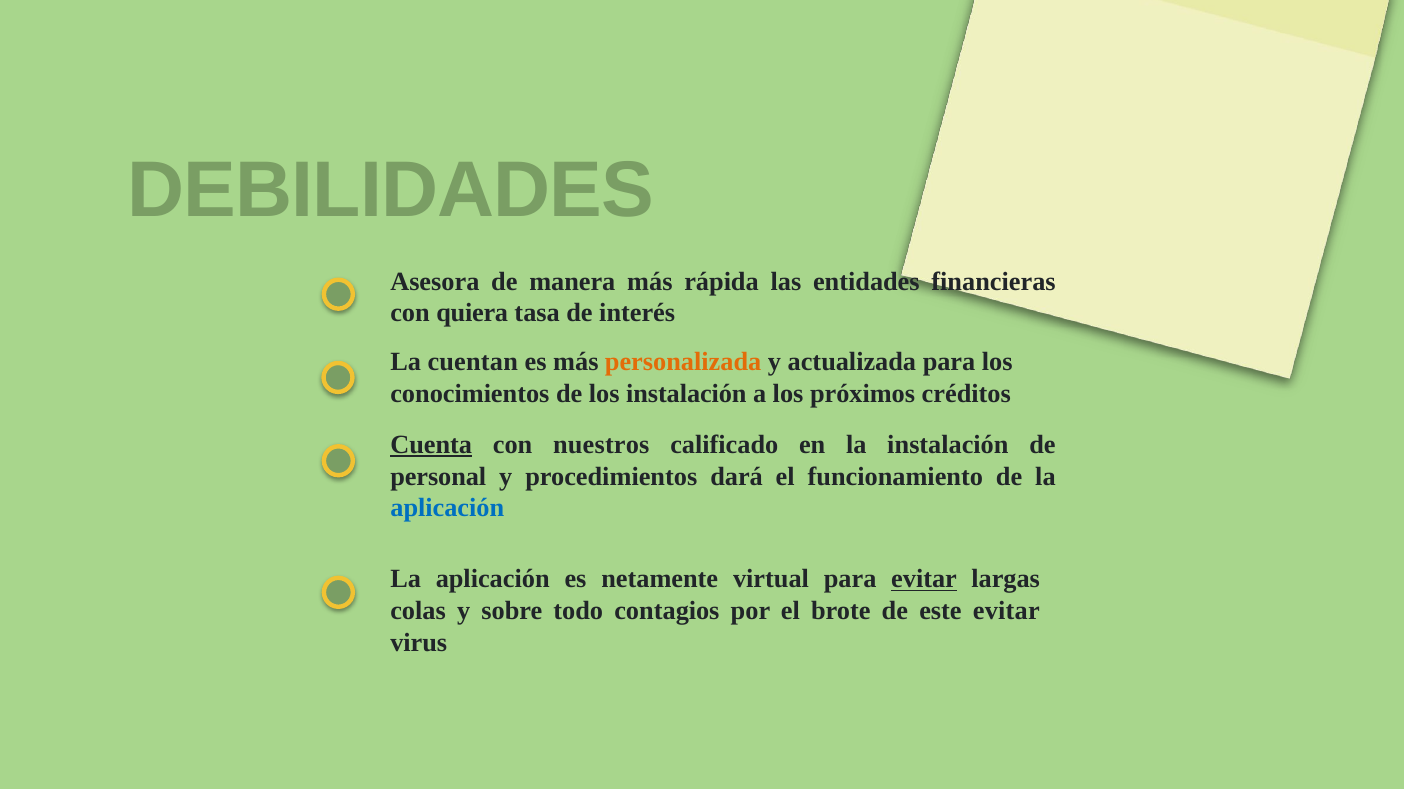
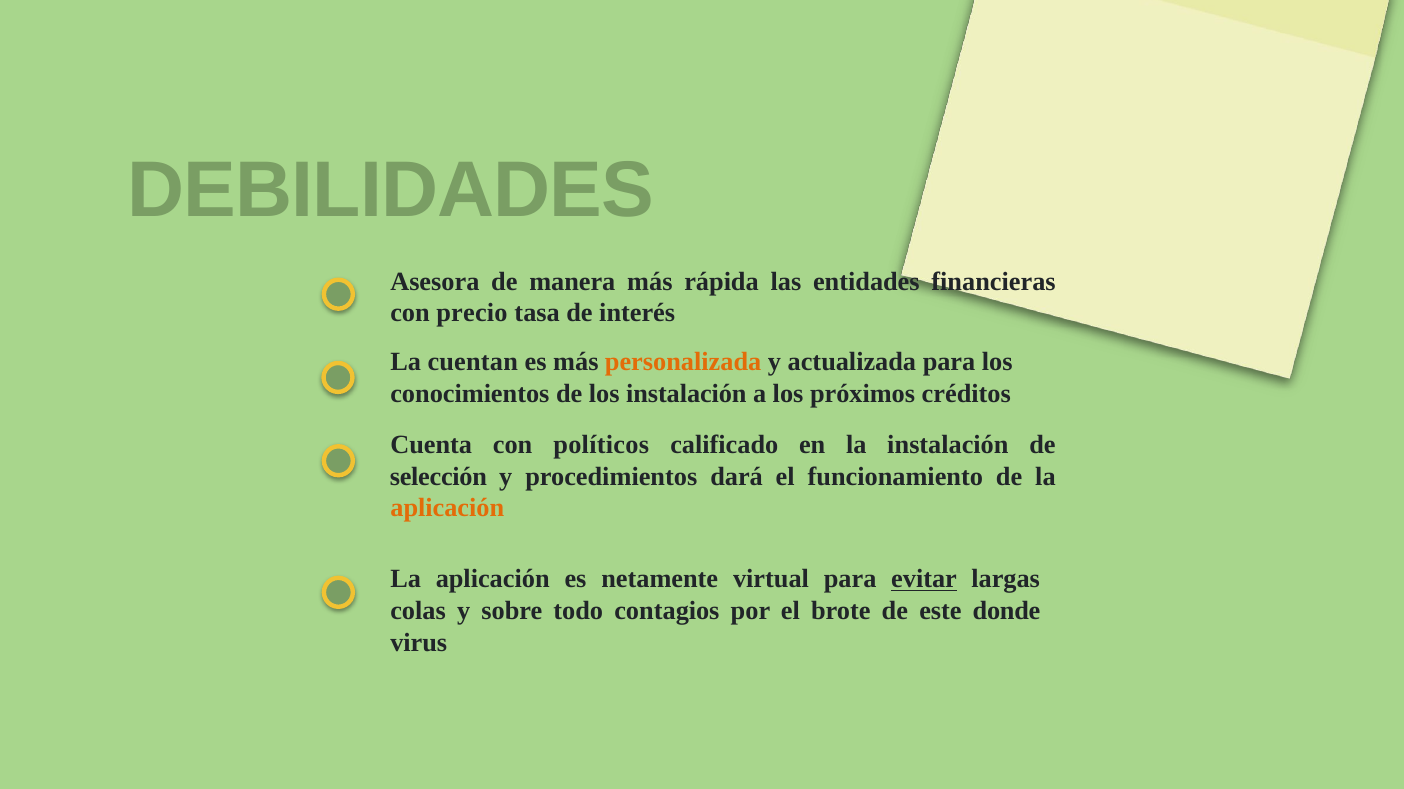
quiera: quiera -> precio (472, 314)
Cuenta underline: present -> none (431, 445)
nuestros: nuestros -> políticos (601, 445)
personal: personal -> selección (438, 477)
aplicación colour: blue -> orange (447, 508)
este evitar: evitar -> donde (1007, 611)
